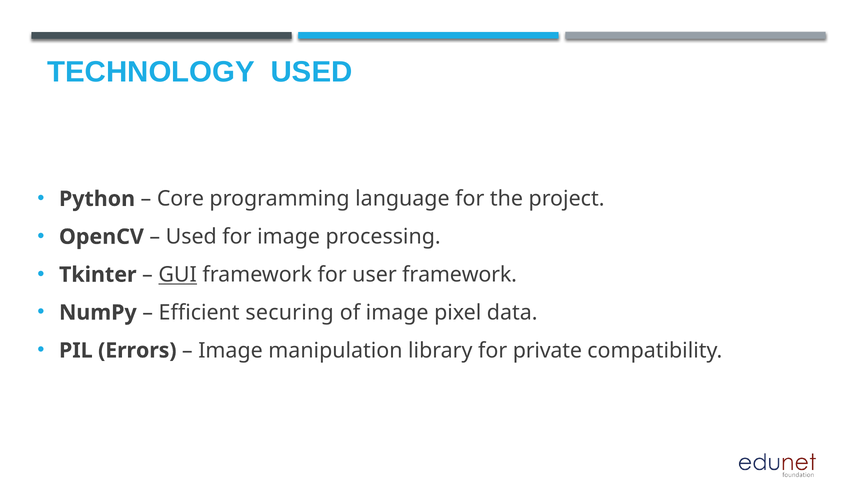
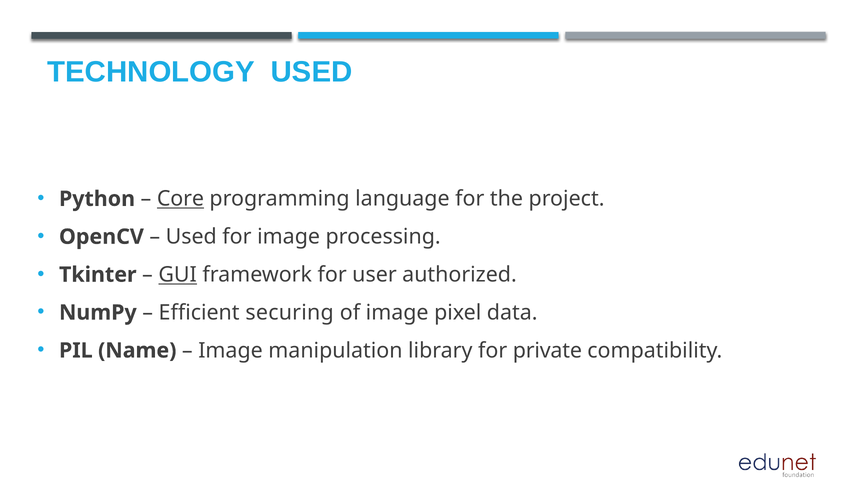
Core underline: none -> present (180, 199)
user framework: framework -> authorized (460, 275)
Errors: Errors -> Name (137, 351)
